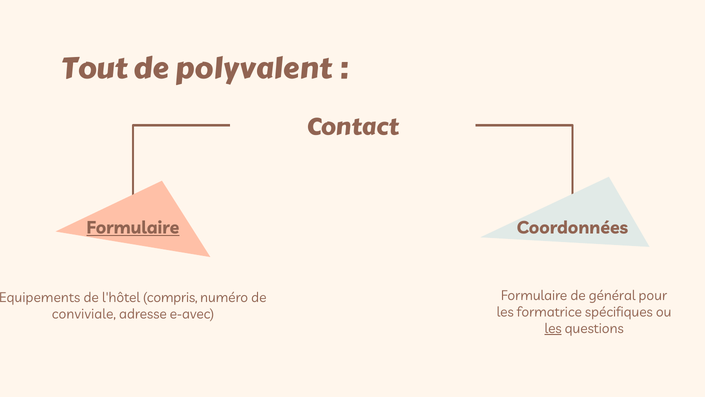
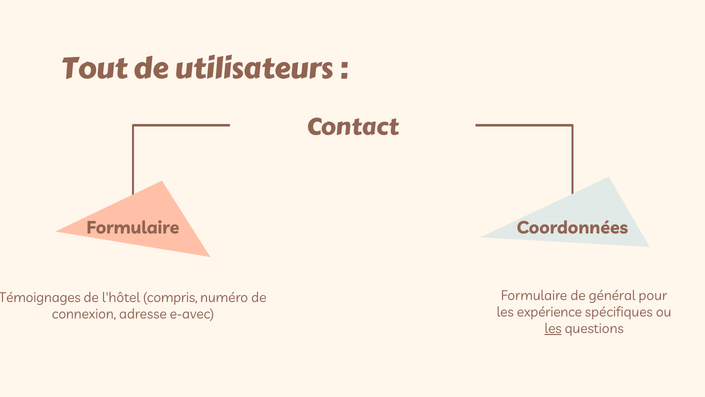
polyvalent: polyvalent -> utilisateurs (254, 68)
Formulaire underline: present -> none (133, 228)
Equipements: Equipements -> Témoignages (40, 298)
formatrice: formatrice -> expérience (549, 312)
conviviale: conviviale -> connexion (84, 314)
